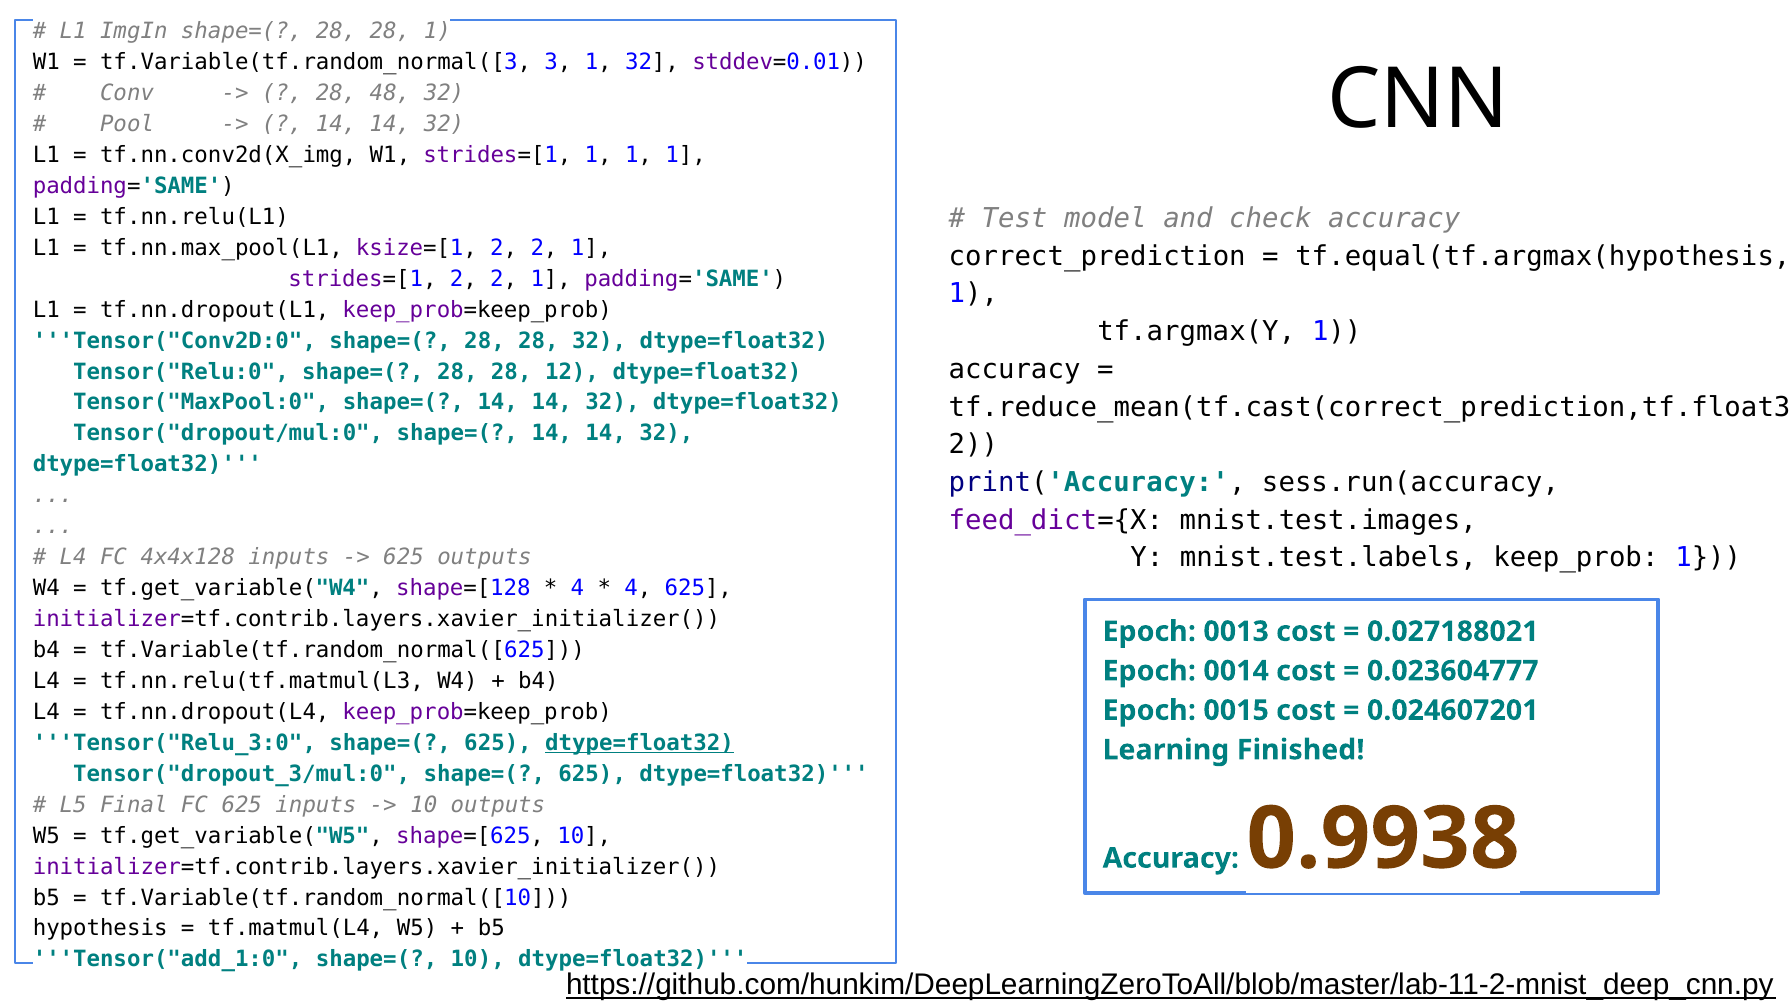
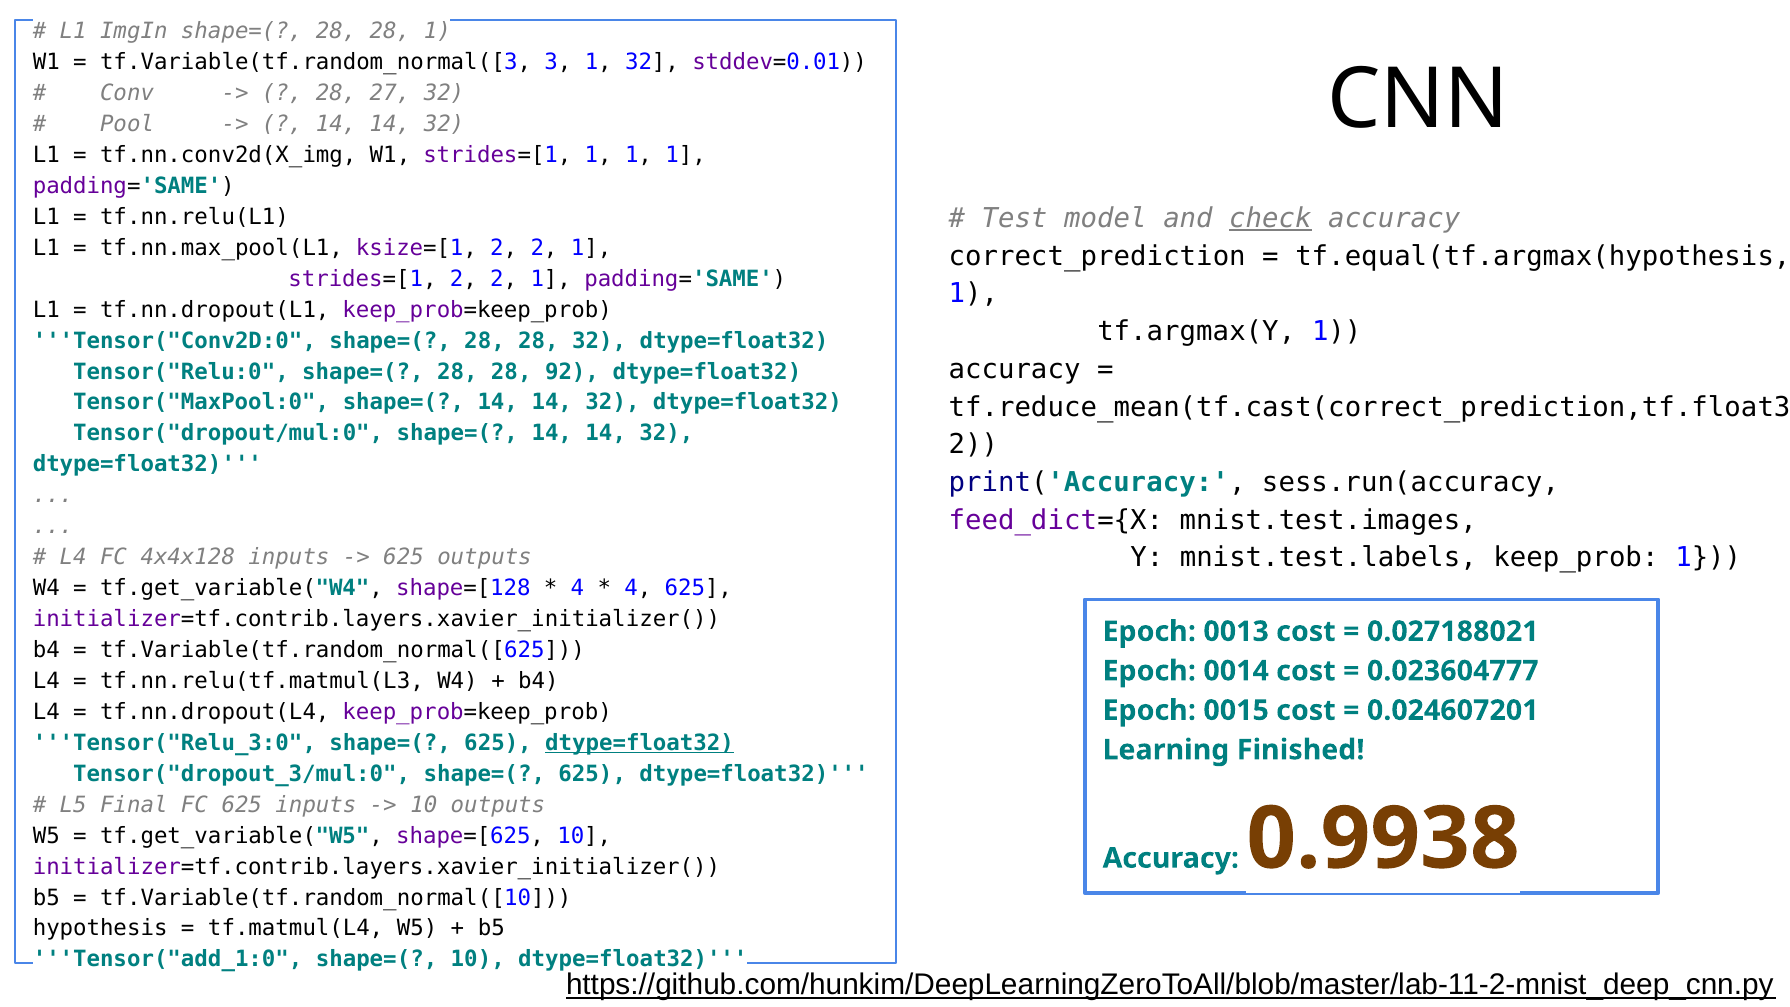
48: 48 -> 27 (390, 93)
check underline: none -> present (1270, 218)
12: 12 -> 92 (572, 372)
